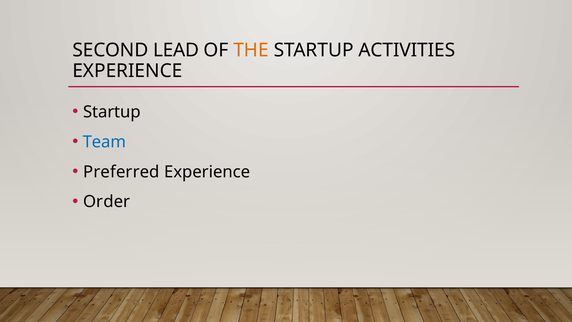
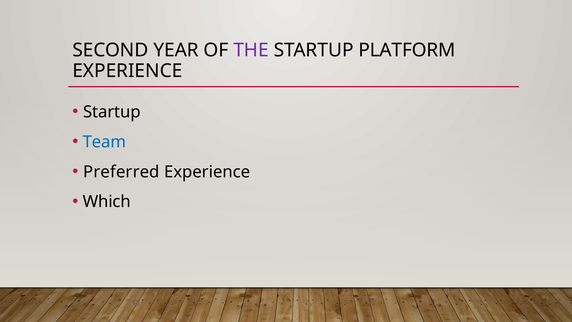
LEAD: LEAD -> YEAR (176, 50)
THE colour: orange -> purple (251, 50)
ACTIVITIES: ACTIVITIES -> PLATFORM (407, 50)
Order: Order -> Which (107, 202)
